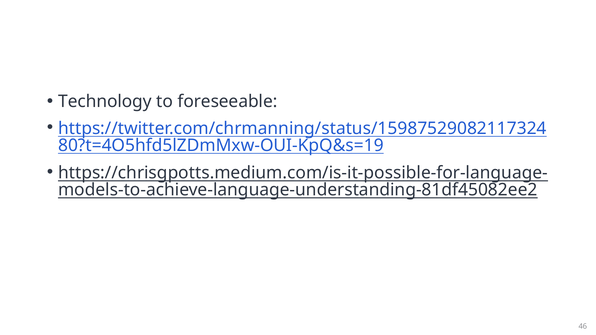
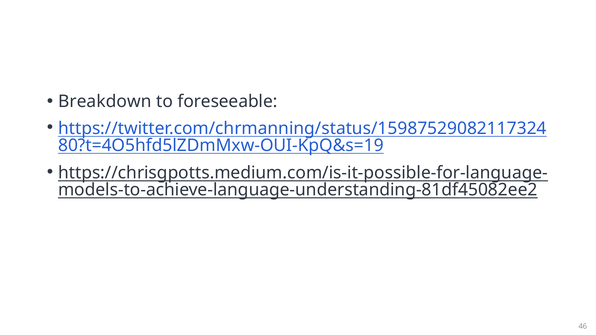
Technology: Technology -> Breakdown (105, 101)
